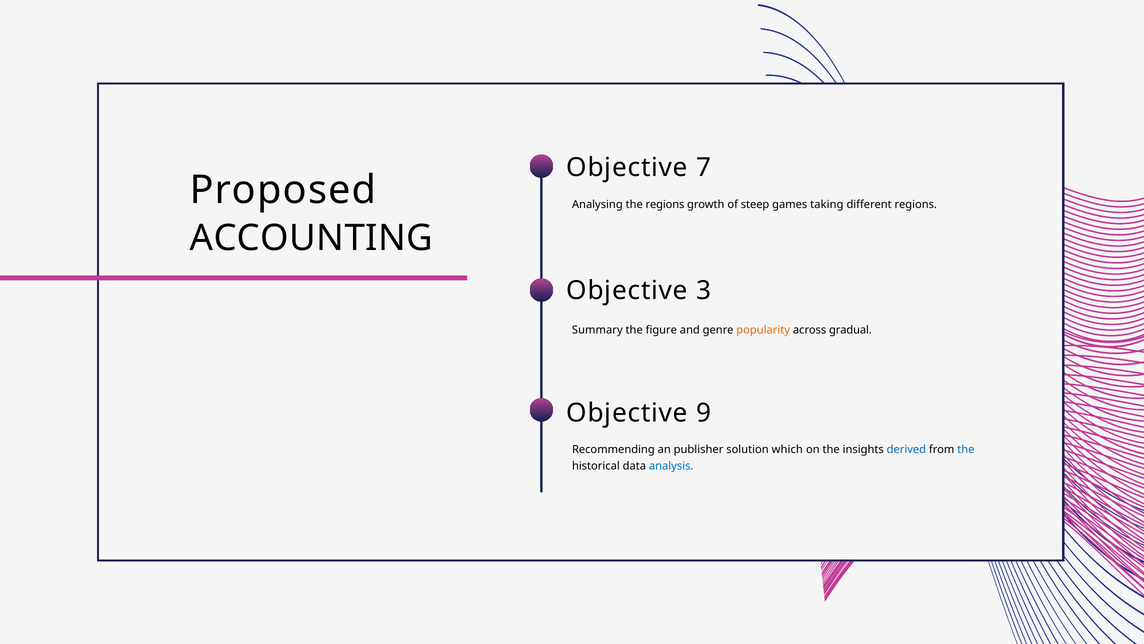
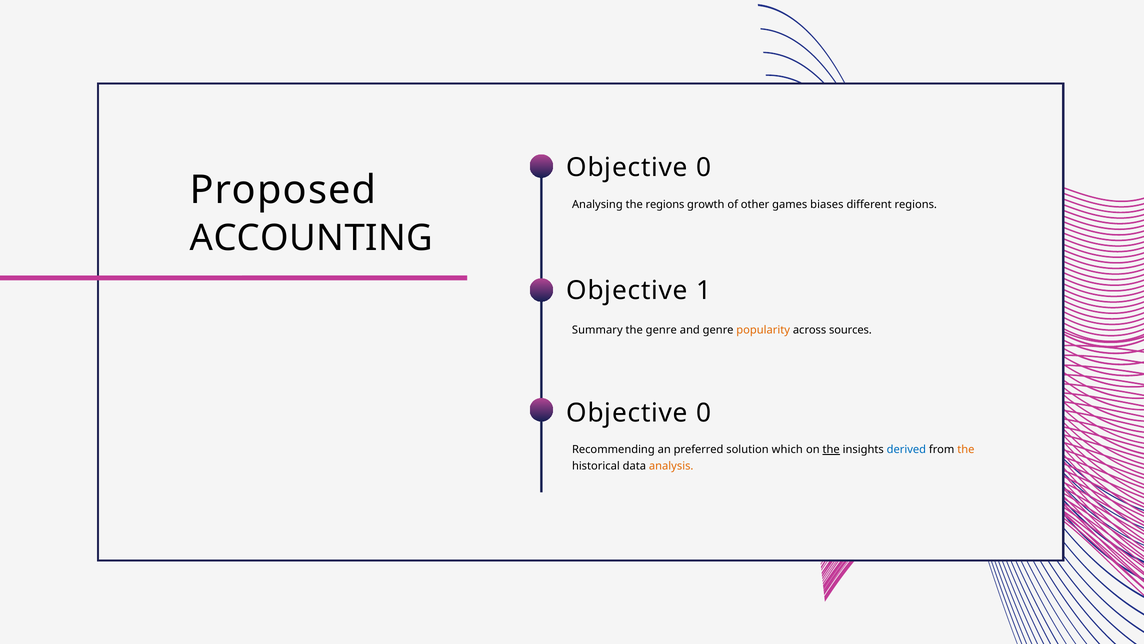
7: 7 -> 0 (704, 168)
steep: steep -> other (755, 205)
taking: taking -> biases (827, 205)
3: 3 -> 1 (704, 290)
the figure: figure -> genre (661, 330)
gradual: gradual -> sources (850, 330)
9: 9 -> 0 (704, 413)
publisher: publisher -> preferred (699, 449)
the underline: none -> present (831, 449)
the colour: blue -> orange (966, 449)
analysis colour: blue -> orange (671, 466)
